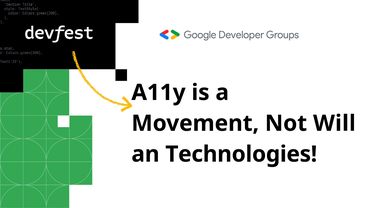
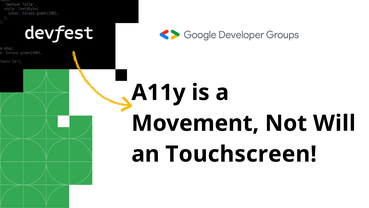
Technologies: Technologies -> Touchscreen (241, 154)
